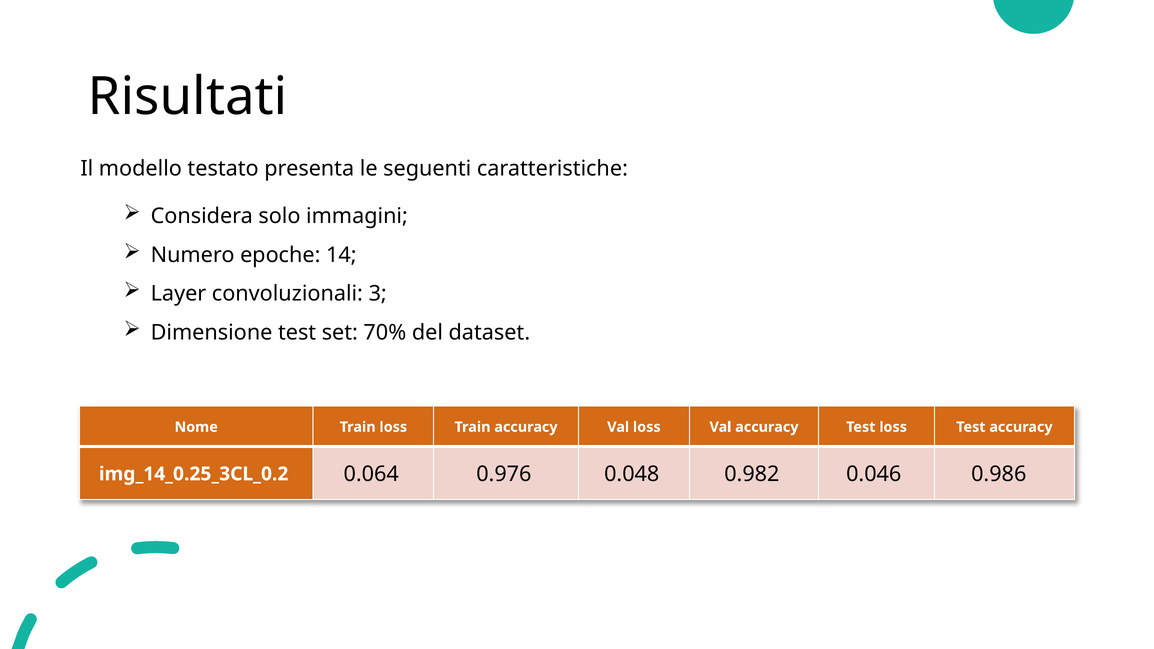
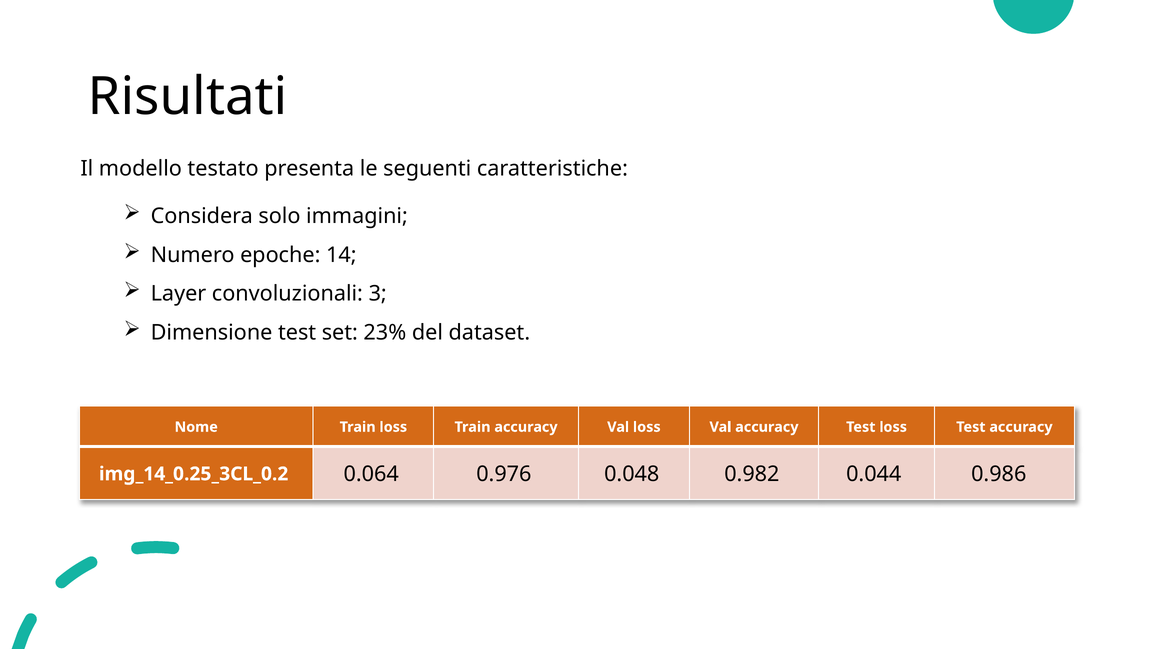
70%: 70% -> 23% (385, 333)
0.046: 0.046 -> 0.044 (874, 474)
